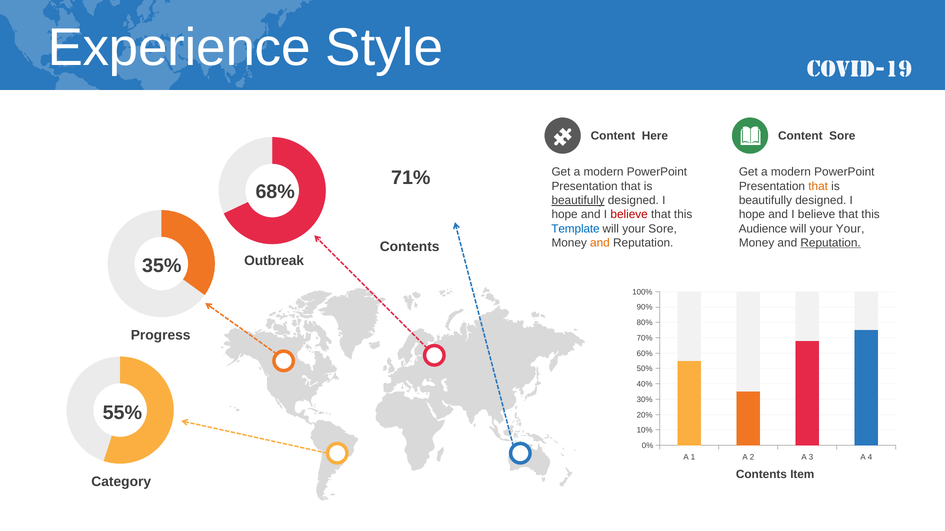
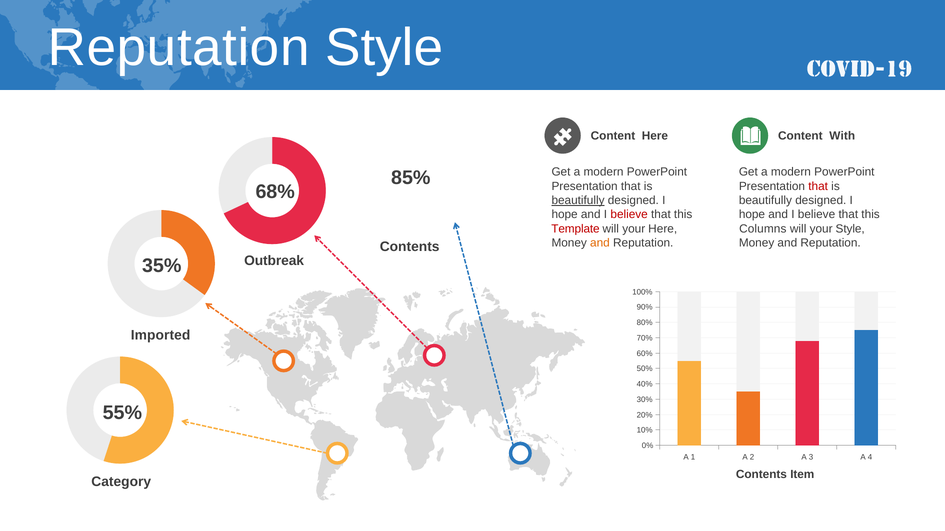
Experience: Experience -> Reputation (179, 48)
Content Sore: Sore -> With (842, 136)
71%: 71% -> 85% (411, 178)
that colour: orange -> red (818, 186)
Template colour: blue -> red (575, 229)
your Sore: Sore -> Here (663, 229)
Audience: Audience -> Columns (763, 229)
your Your: Your -> Style (850, 229)
Reputation underline: present -> none (831, 243)
Progress: Progress -> Imported (161, 335)
